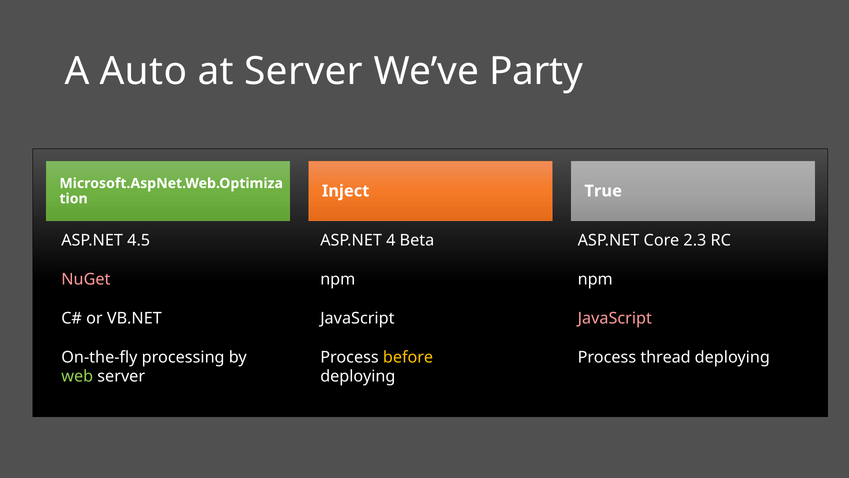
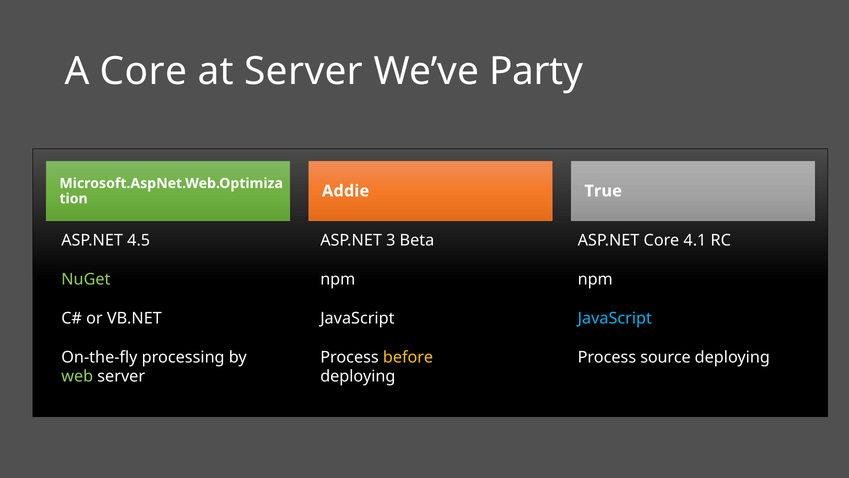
A Auto: Auto -> Core (144, 71)
Inject: Inject -> Addie (346, 191)
4: 4 -> 3 (391, 240)
2.3: 2.3 -> 4.1 (695, 240)
NuGet colour: pink -> light green (86, 279)
JavaScript colour: pink -> light blue (615, 318)
thread: thread -> source (666, 357)
